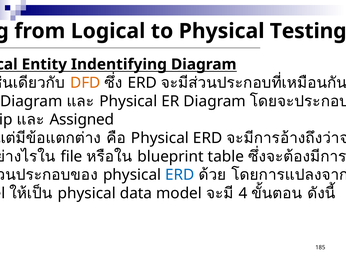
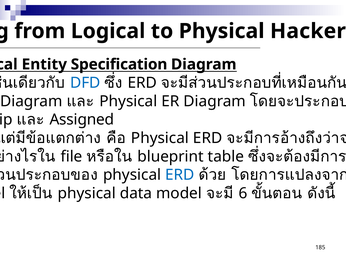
Testing: Testing -> Hacker (308, 31)
Indentifying: Indentifying -> Specification (119, 64)
DFD colour: orange -> blue (85, 83)
4: 4 -> 6 (243, 194)
